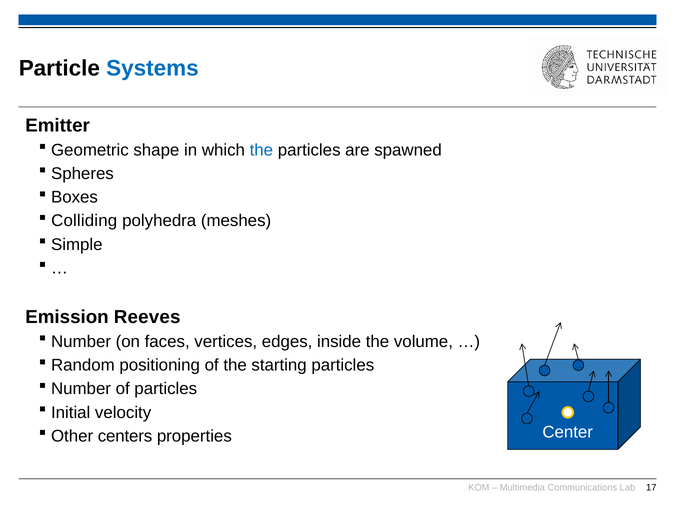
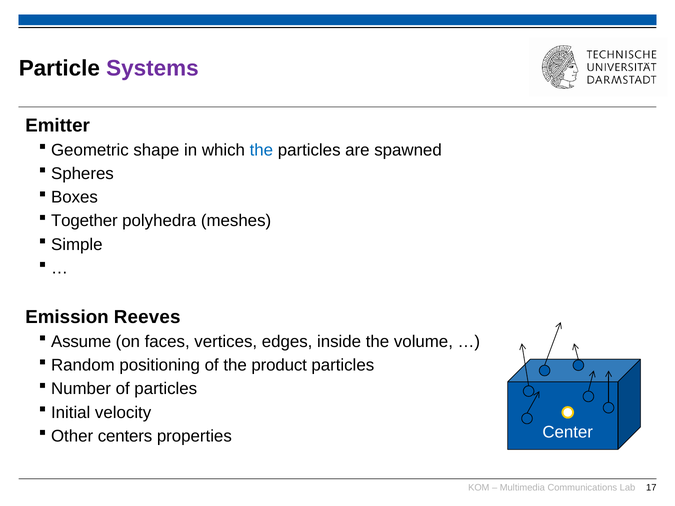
Systems colour: blue -> purple (152, 69)
Colliding: Colliding -> Together (84, 221)
Number: Number -> Assume (81, 342)
starting: starting -> product (279, 365)
